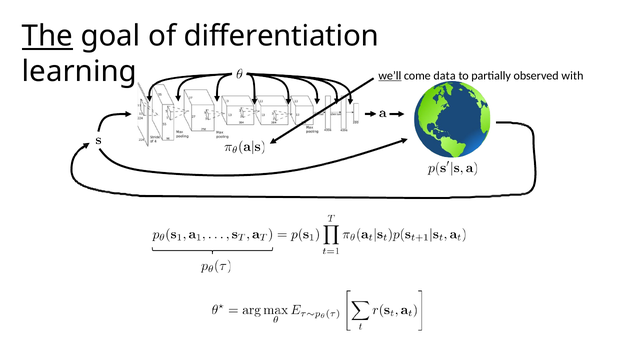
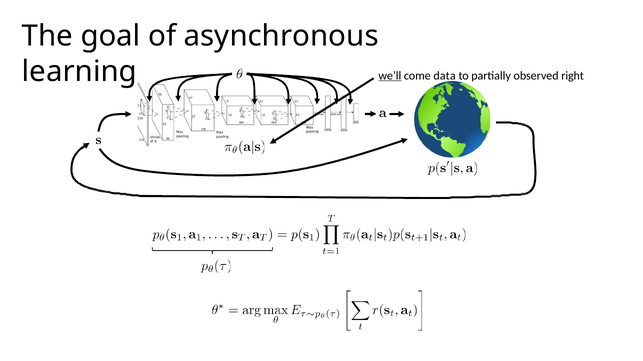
The underline: present -> none (47, 36)
differentiation: differentiation -> asynchronous (281, 36)
with: with -> right (573, 76)
